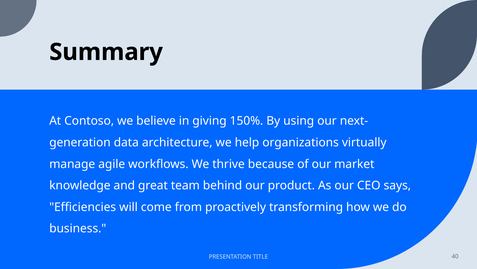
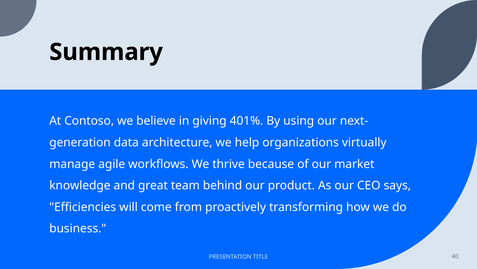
150%: 150% -> 401% (246, 121)
